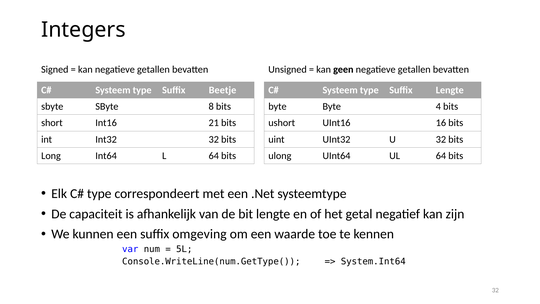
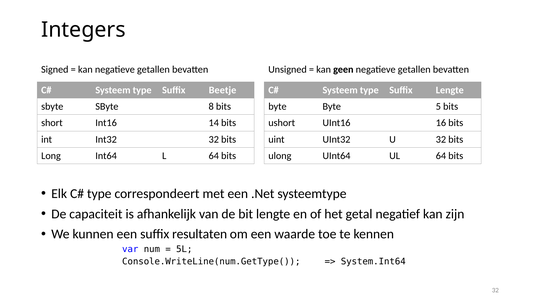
4: 4 -> 5 (438, 106)
21: 21 -> 14 (214, 123)
omgeving: omgeving -> resultaten (200, 234)
